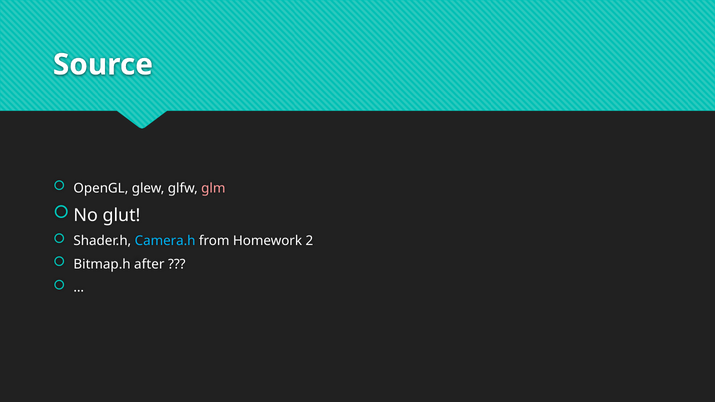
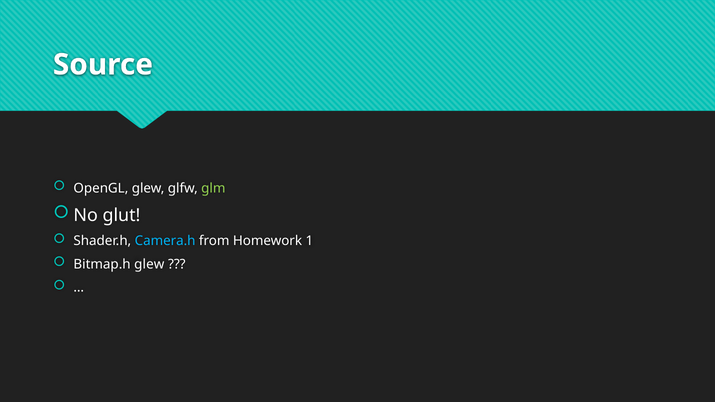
glm colour: pink -> light green (213, 188)
2: 2 -> 1 (309, 241)
Bitmap.h after: after -> glew (149, 264)
